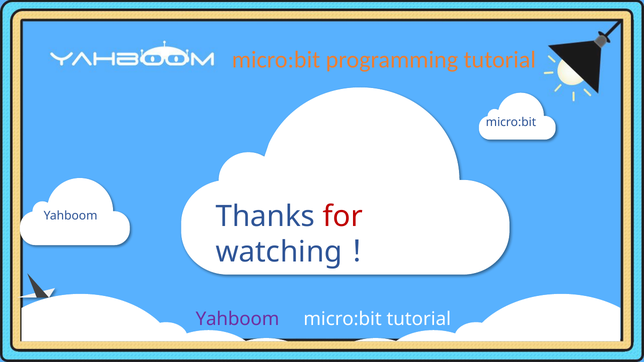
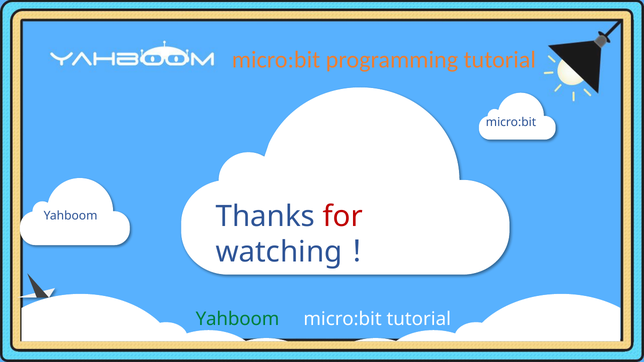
Yahboom colour: purple -> green (237, 319)
